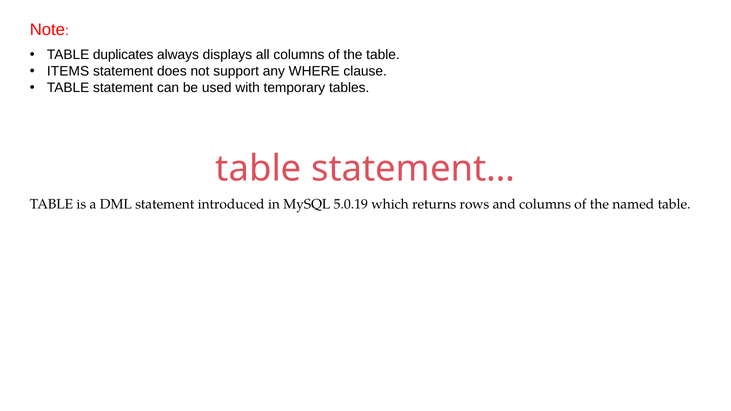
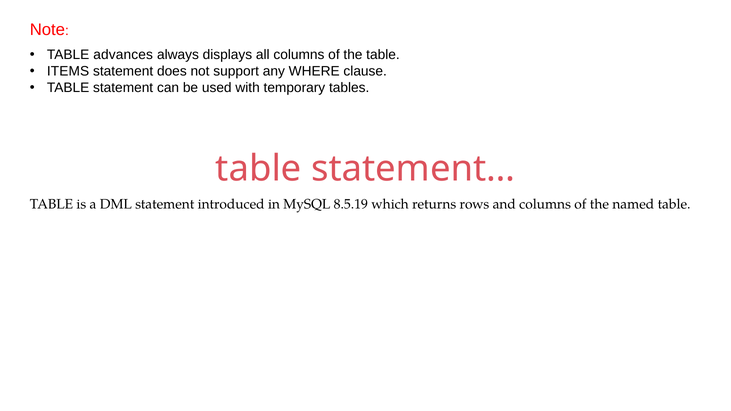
duplicates: duplicates -> advances (123, 55)
5.0.19: 5.0.19 -> 8.5.19 (351, 205)
